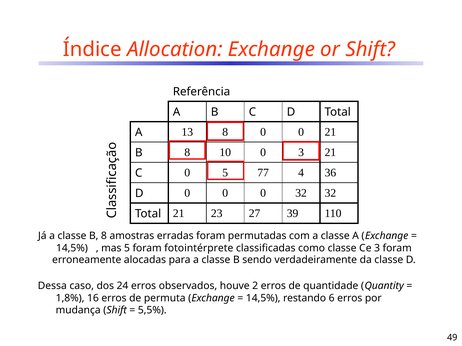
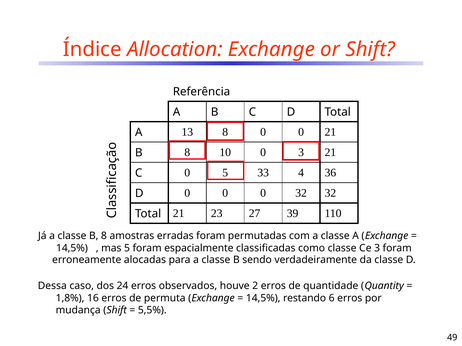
77: 77 -> 33 (263, 173)
fotointérprete: fotointérprete -> espacialmente (199, 249)
